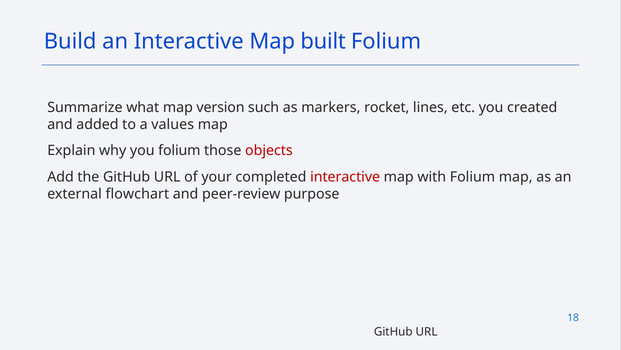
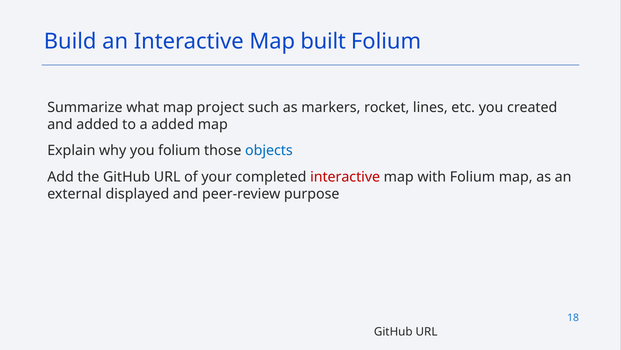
version: version -> project (220, 107)
a values: values -> added (173, 124)
objects colour: red -> blue (269, 150)
flowchart: flowchart -> displayed (137, 194)
